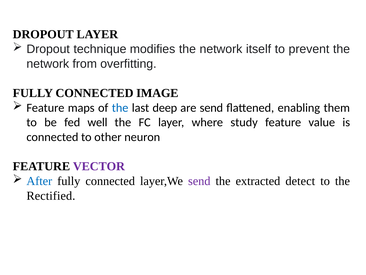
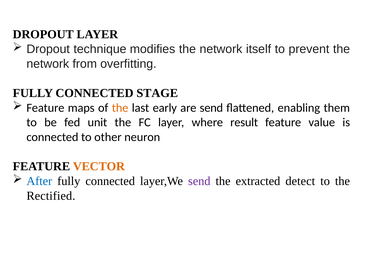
IMAGE: IMAGE -> STAGE (157, 93)
the colour: blue -> orange (120, 108)
deep: deep -> early (165, 108)
well: well -> unit (97, 122)
study: study -> result (244, 122)
VECTOR colour: purple -> orange (99, 166)
